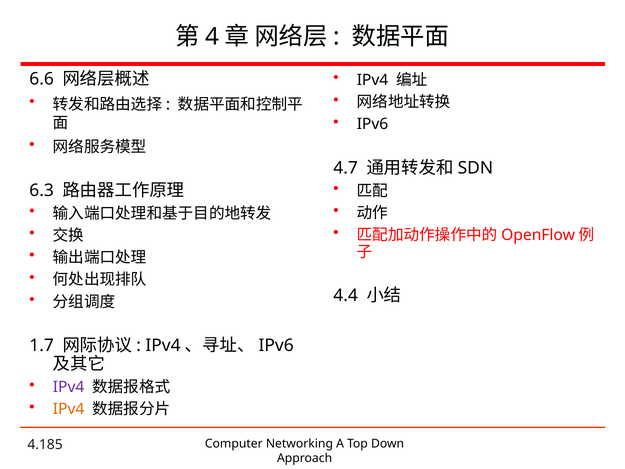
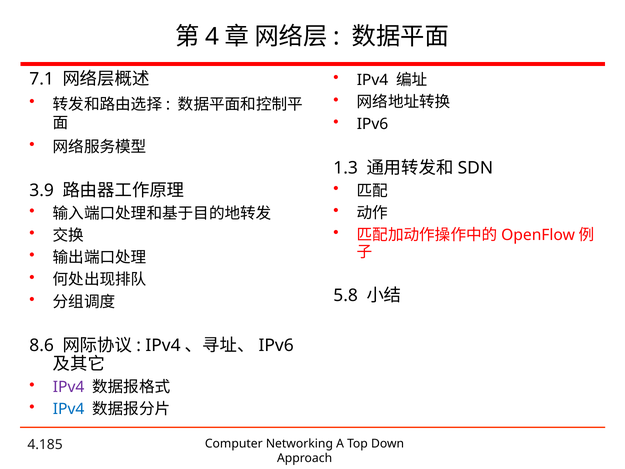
6.6: 6.6 -> 7.1 (42, 79)
4.7: 4.7 -> 1.3 (346, 168)
6.3: 6.3 -> 3.9 (42, 190)
4.4: 4.4 -> 5.8 (346, 295)
1.7: 1.7 -> 8.6 (42, 345)
IPv4 colour: orange -> blue (69, 409)
